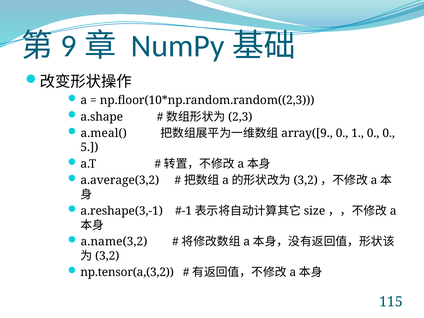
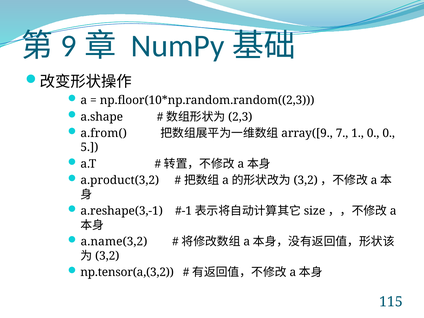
a.meal(: a.meal( -> a.from( (104, 133)
0: 0 -> 7 (342, 133)
a.average(3,2: a.average(3,2 -> a.product(3,2 (120, 180)
